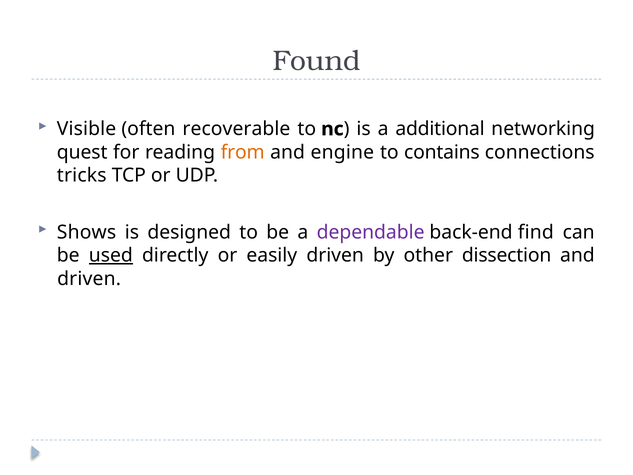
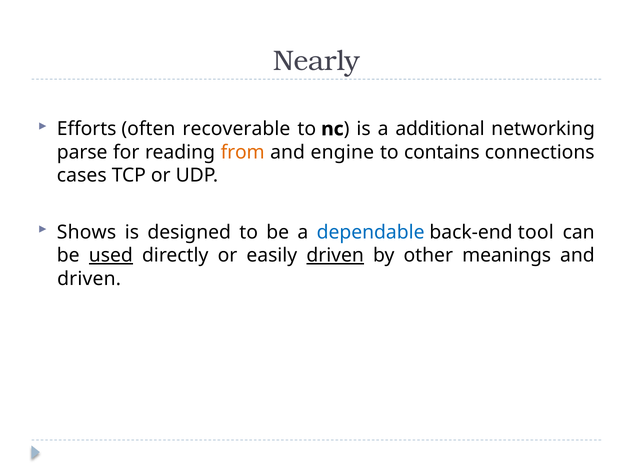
Found: Found -> Nearly (317, 61)
Visible: Visible -> Efforts (87, 129)
quest: quest -> parse (82, 152)
tricks: tricks -> cases (82, 175)
dependable colour: purple -> blue (371, 232)
find: find -> tool (536, 232)
driven underline: none -> present (335, 255)
dissection: dissection -> meanings (507, 255)
